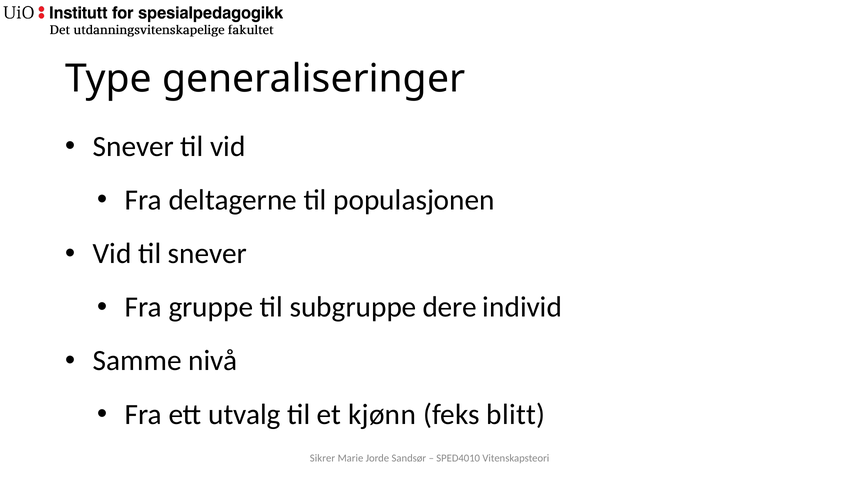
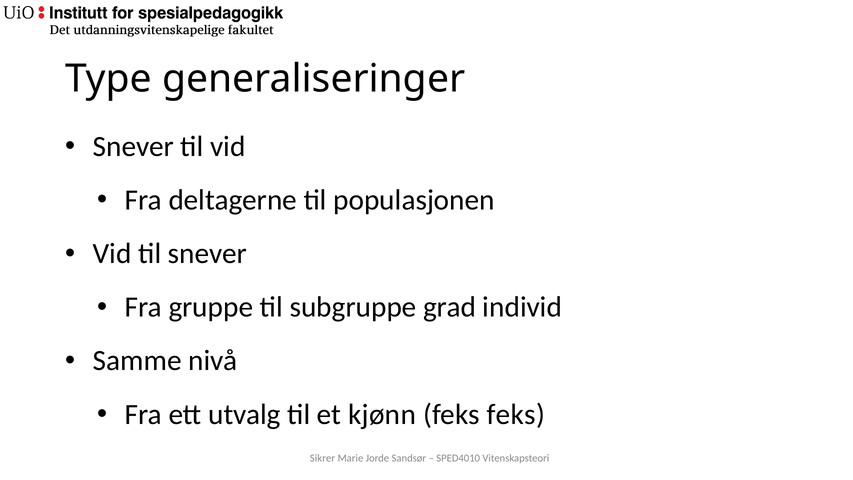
dere: dere -> grad (450, 307)
feks blitt: blitt -> feks (516, 414)
